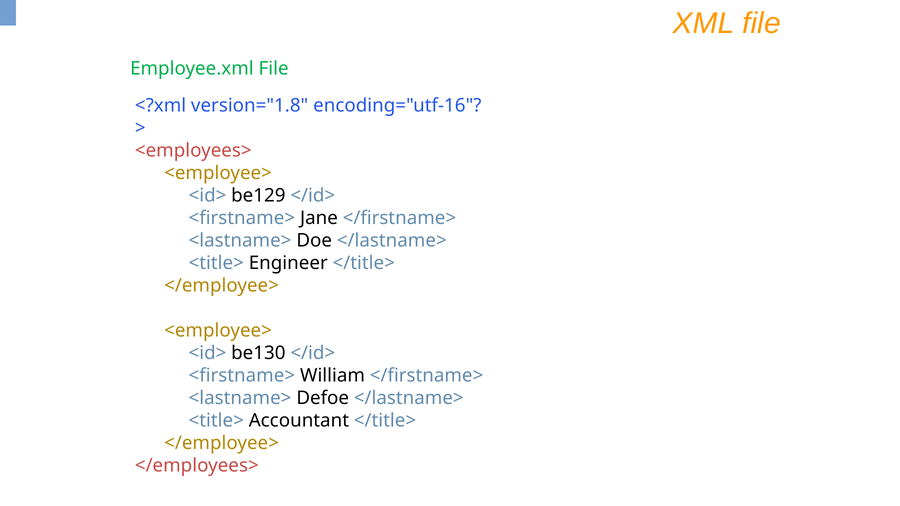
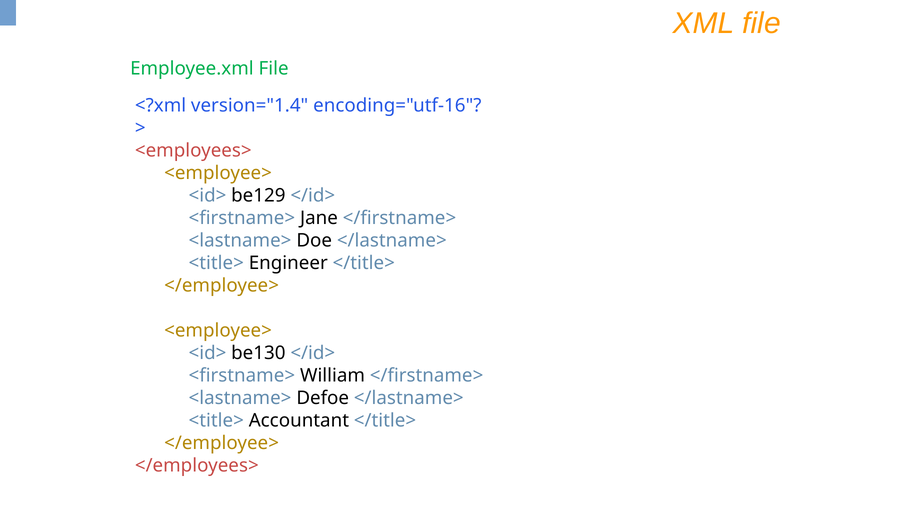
version="1.8: version="1.8 -> version="1.4 (250, 106)
